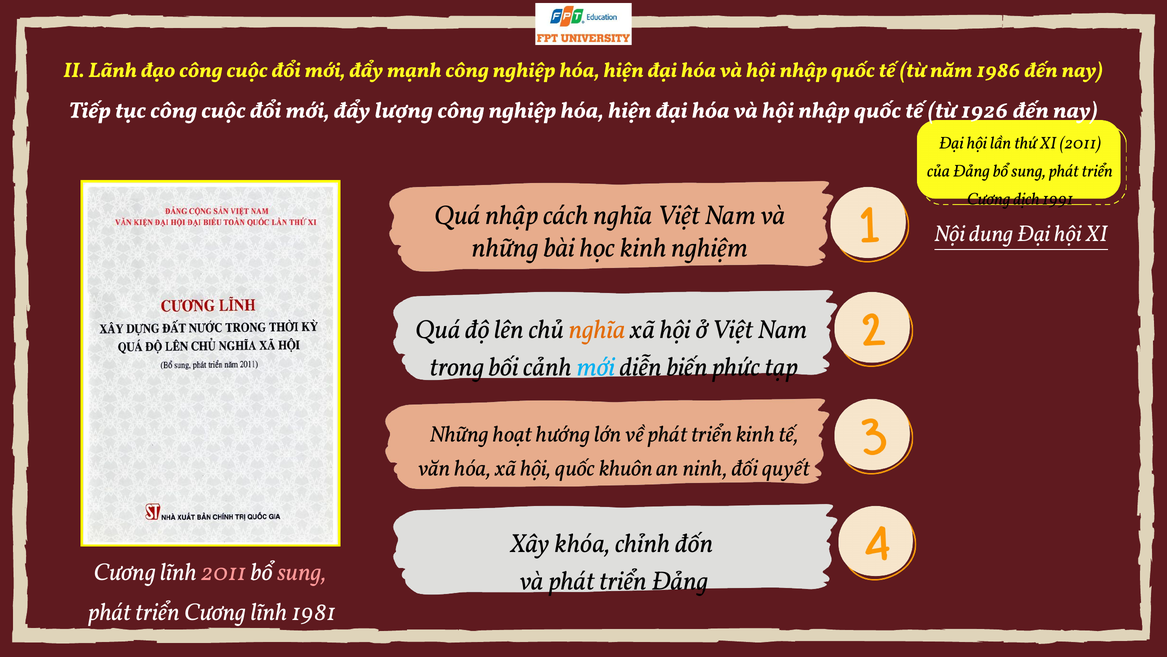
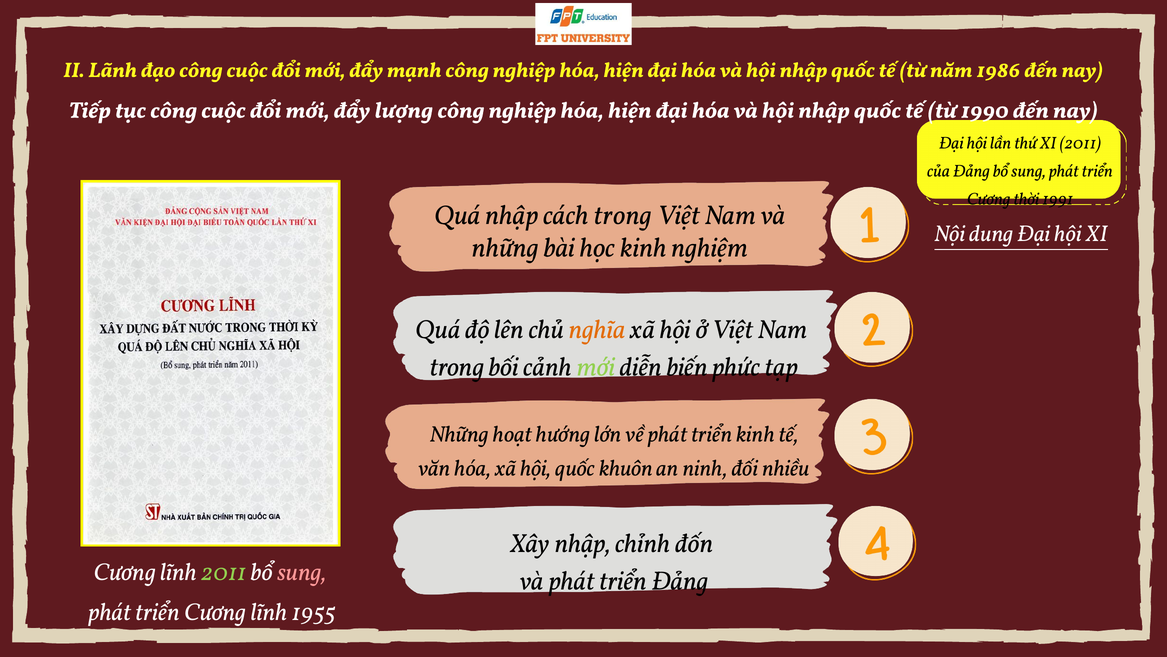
1926: 1926 -> 1990 (985, 110)
dịch: dịch -> thời (1026, 199)
cách nghĩa: nghĩa -> trong (623, 215)
mới colour: light blue -> light green (596, 367)
quyết: quyết -> nhiều (786, 468)
Xây khóa: khóa -> nhập (583, 543)
2011 colour: pink -> light green (224, 572)
1981: 1981 -> 1955 (314, 611)
